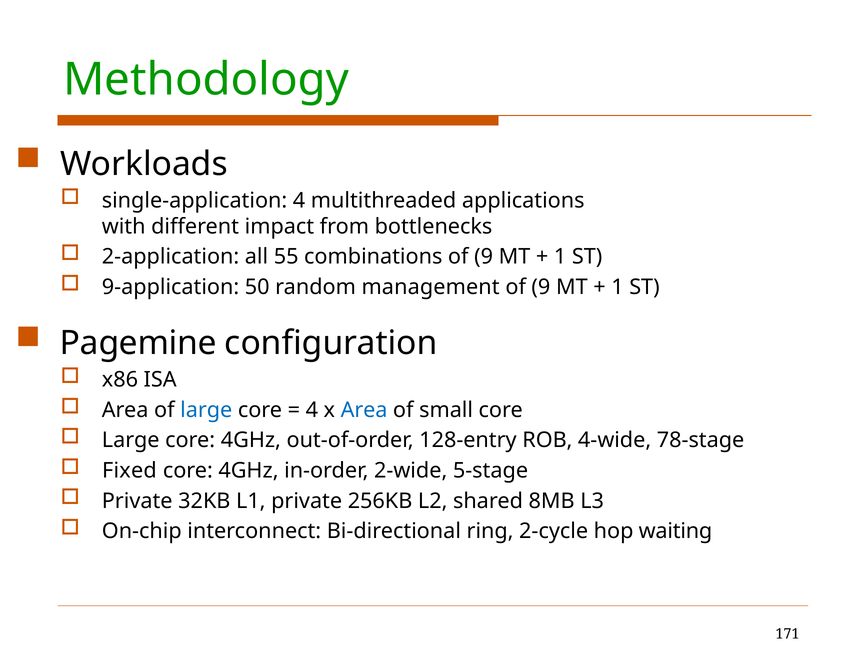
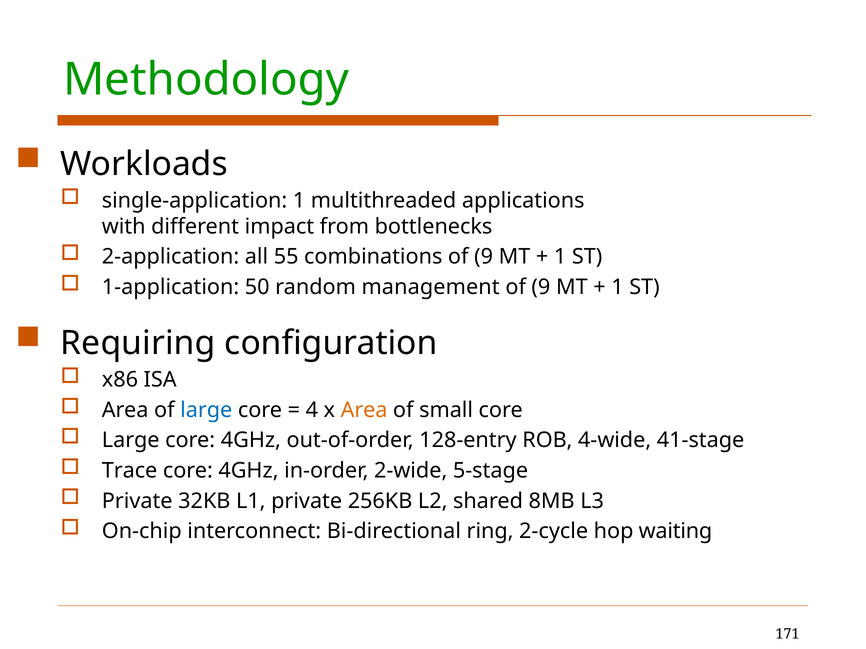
single-application 4: 4 -> 1 (299, 201)
9-application: 9-application -> 1-application (171, 287)
Pagemine: Pagemine -> Requiring (138, 343)
Area colour: blue -> orange (364, 410)
78-stage: 78-stage -> 41-stage (701, 441)
Fixed: Fixed -> Trace (130, 471)
